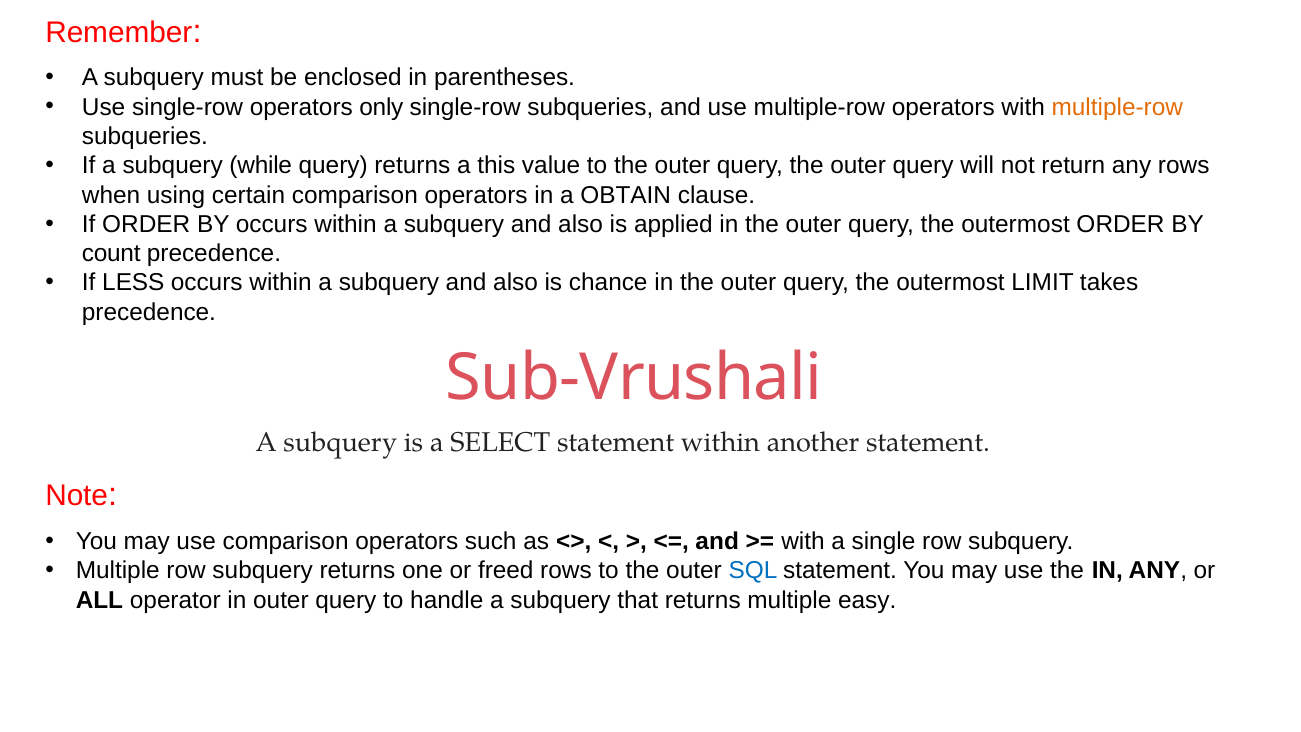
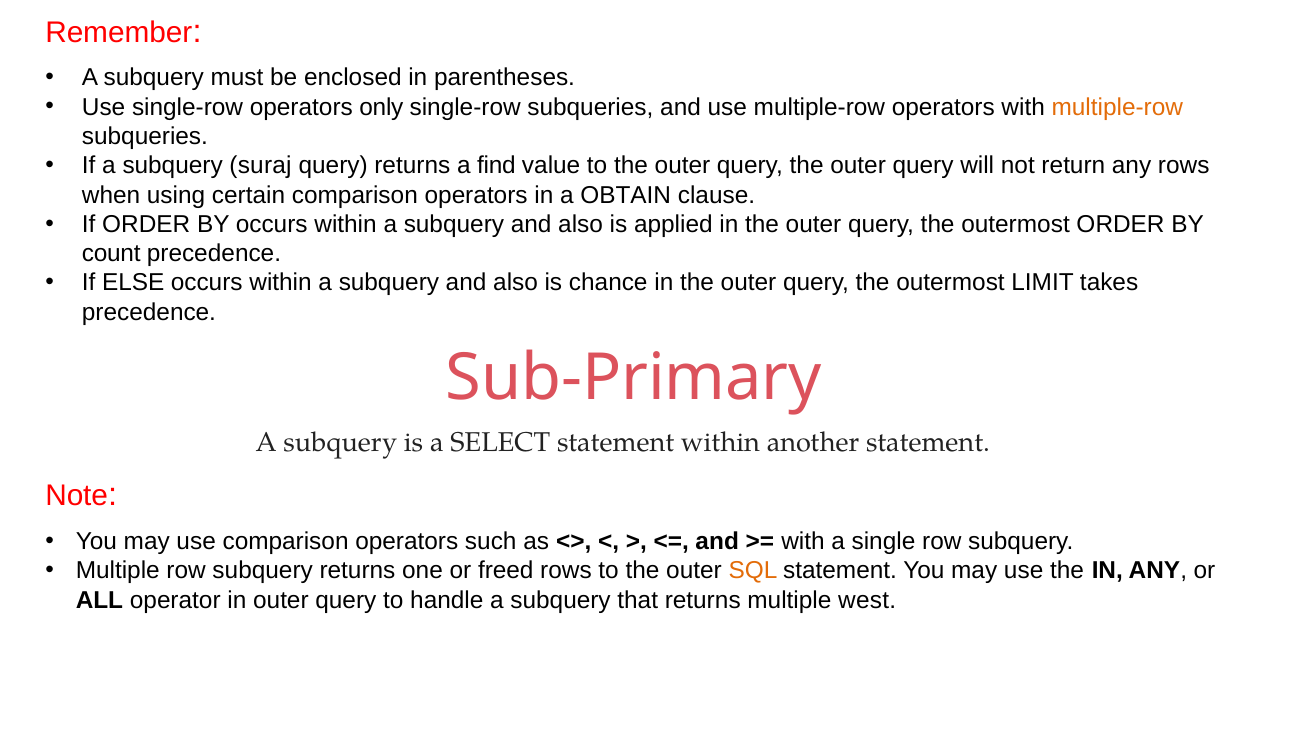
while: while -> suraj (261, 166)
this: this -> find (496, 166)
LESS: LESS -> ELSE (133, 283)
Sub-Vrushali: Sub-Vrushali -> Sub-Primary (634, 377)
SQL colour: blue -> orange (753, 571)
easy: easy -> west (867, 600)
